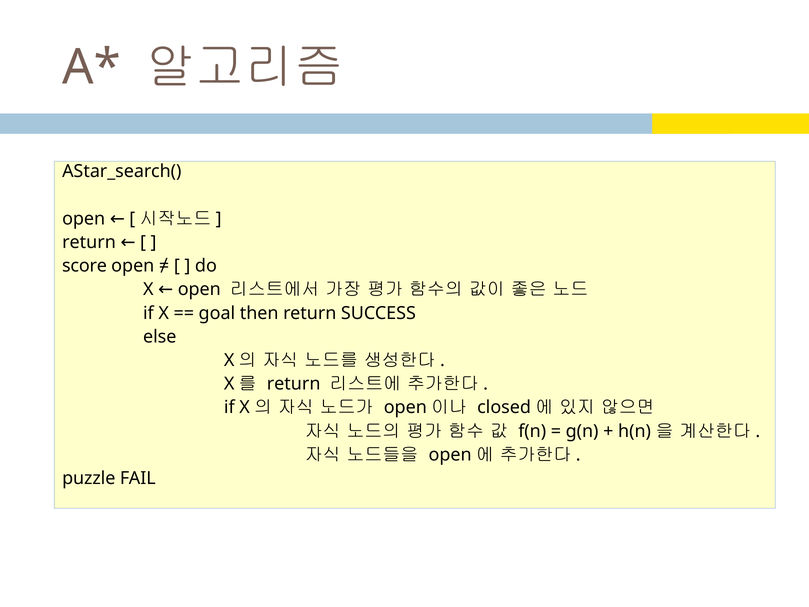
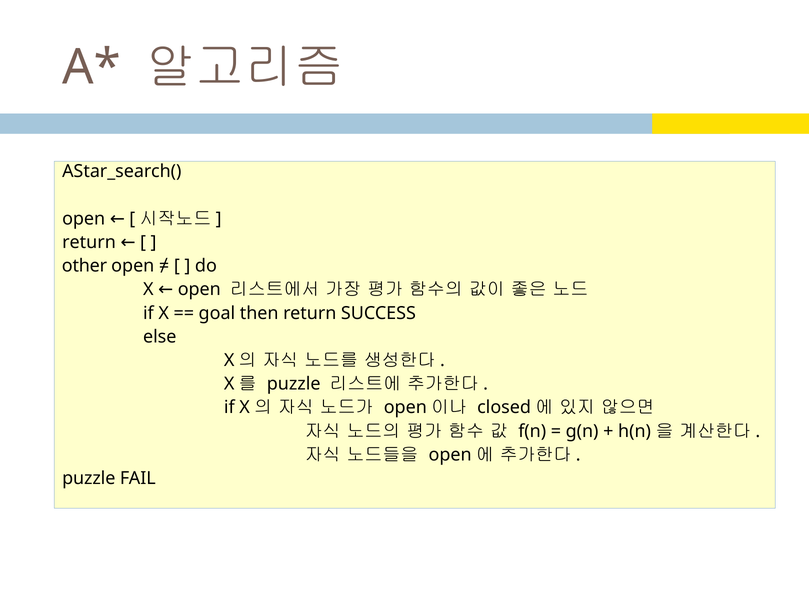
score: score -> other (84, 266)
return: return -> puzzle (294, 384)
